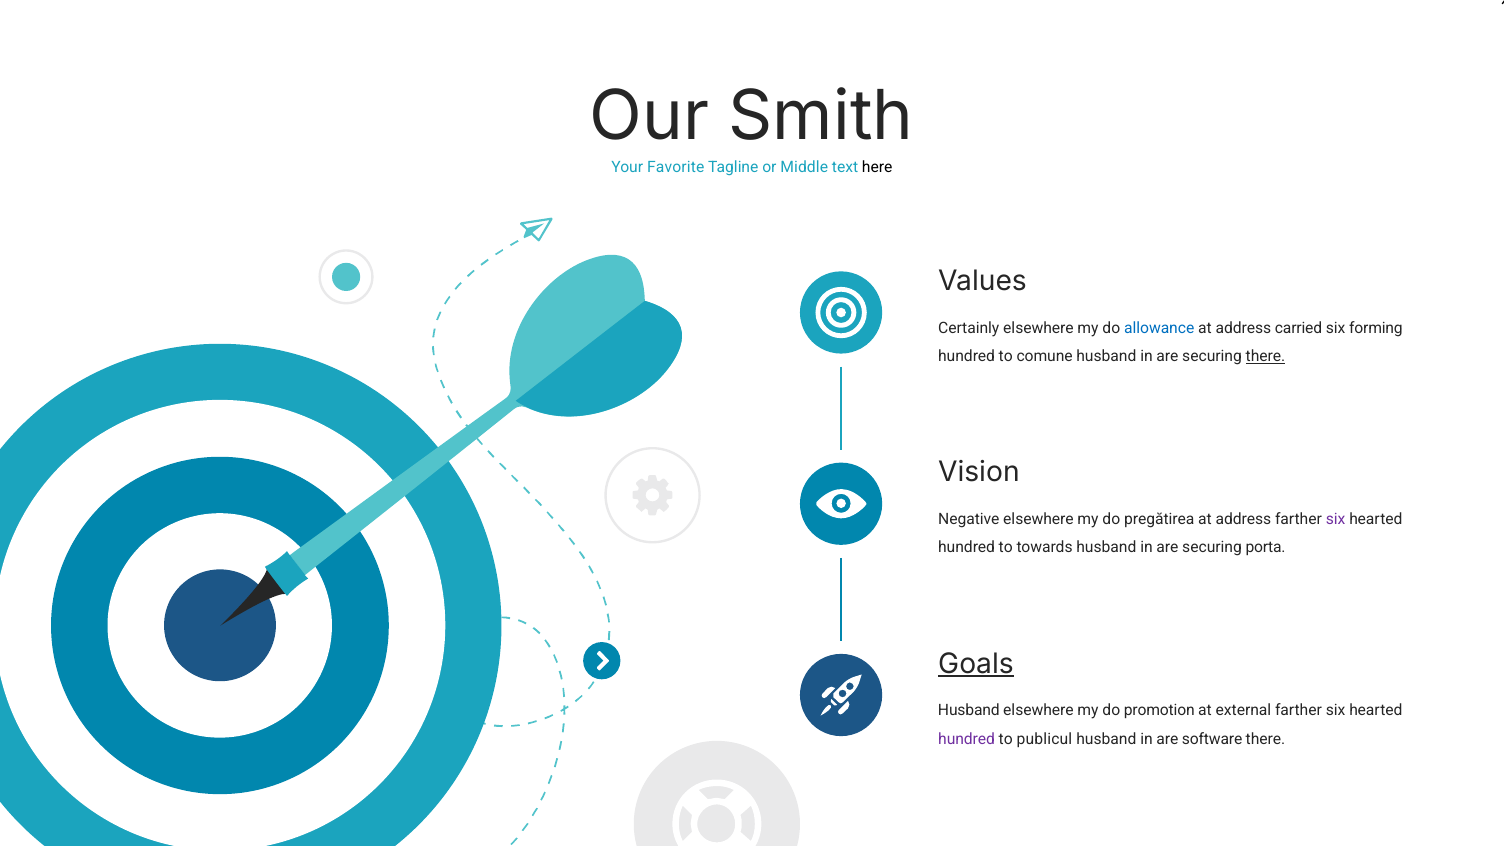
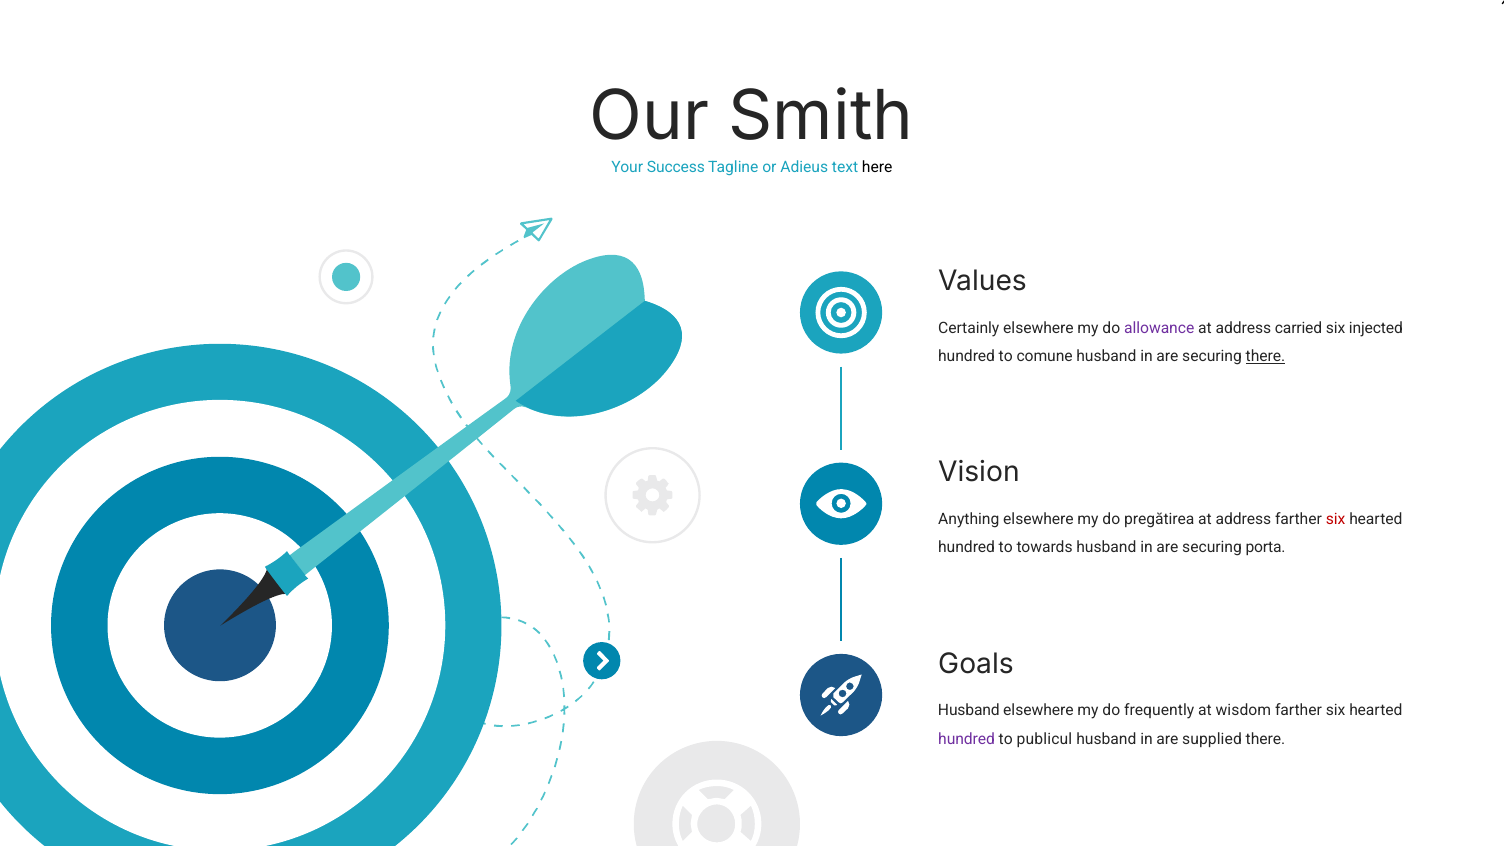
Favorite: Favorite -> Success (676, 167)
Middle: Middle -> Adieus (804, 167)
allowance colour: blue -> purple (1159, 328)
forming: forming -> injected (1376, 328)
Negative: Negative -> Anything (969, 520)
six colour: purple -> red (1336, 520)
Goals underline: present -> none (976, 664)
promotion: promotion -> frequently (1159, 711)
external: external -> wisdom (1243, 711)
software: software -> supplied (1212, 739)
